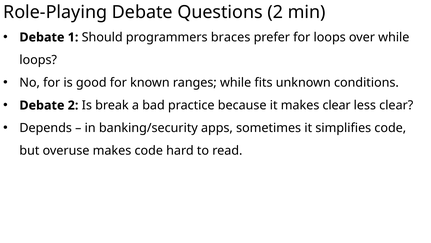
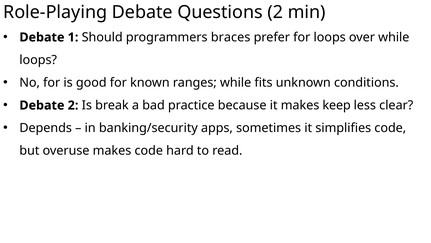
makes clear: clear -> keep (337, 105)
